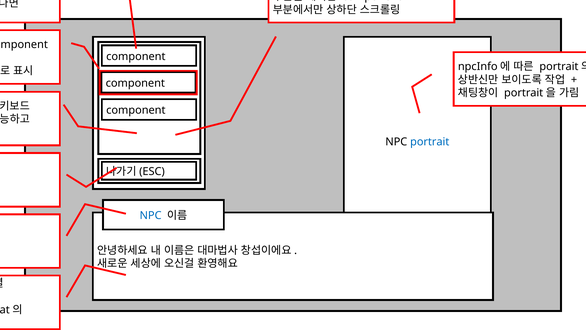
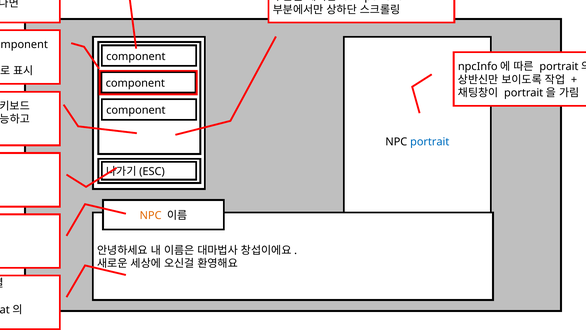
NPC colour: blue -> orange (151, 215)
